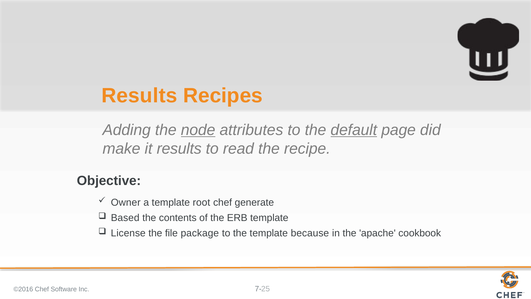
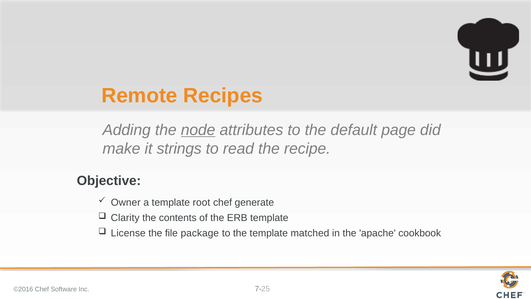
Results: Results -> Remote (139, 96)
default underline: present -> none (354, 130)
it results: results -> strings (179, 148)
Based: Based -> Clarity (125, 218)
because: because -> matched (310, 233)
